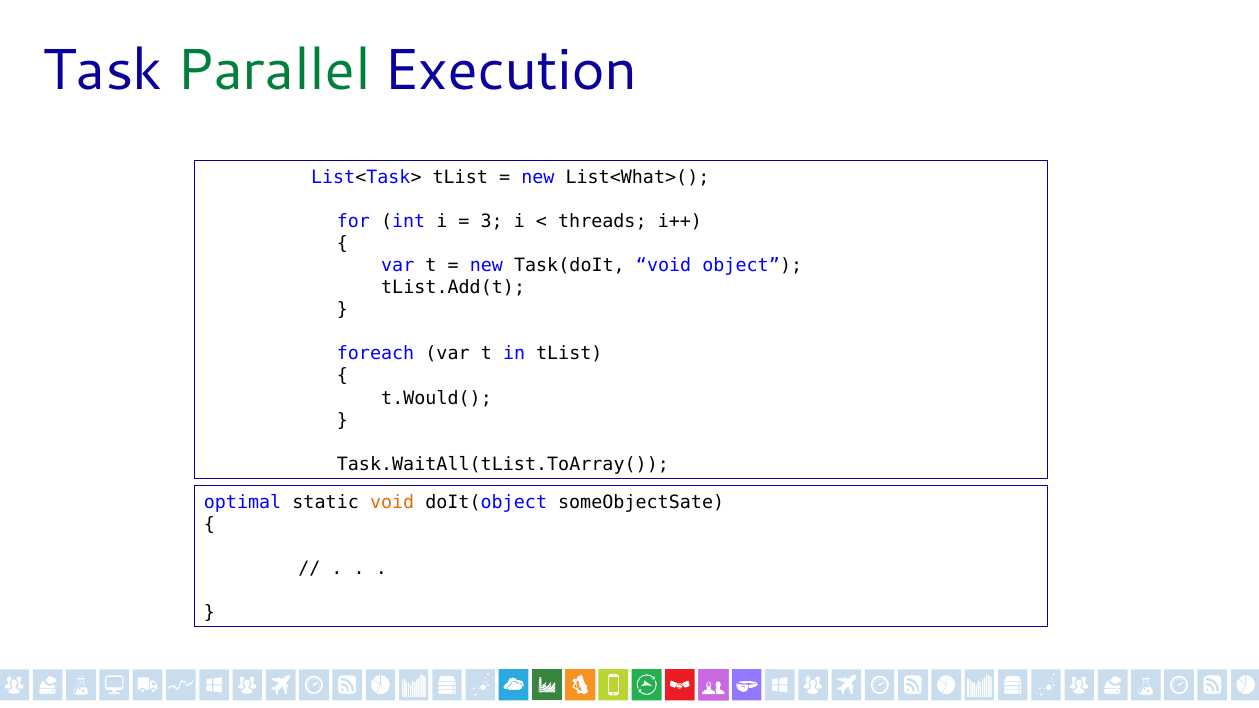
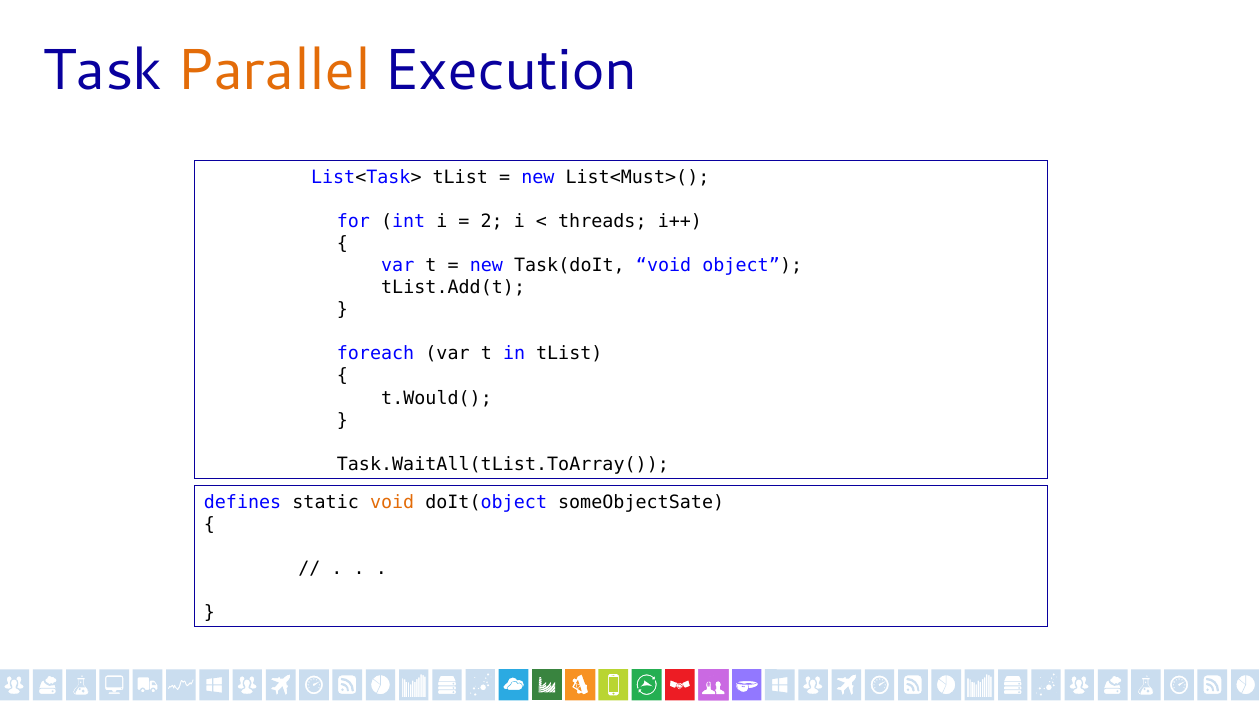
Parallel colour: green -> orange (274, 70)
List<What>(: List<What>( -> List<Must>( (637, 178)
3: 3 -> 2 (492, 222)
optimal: optimal -> defines (243, 502)
